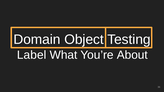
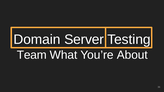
Object: Object -> Server (84, 40)
Label: Label -> Team (32, 55)
